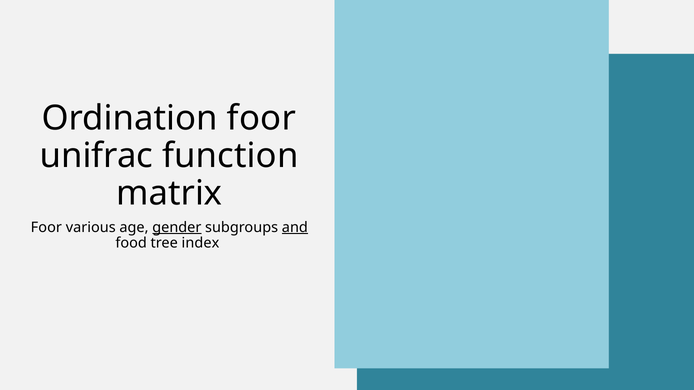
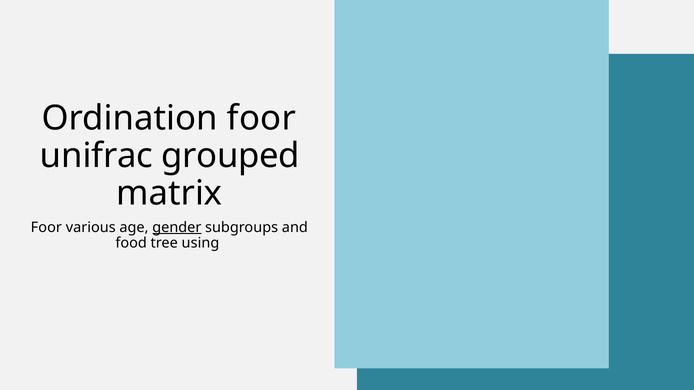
function: function -> grouped (231, 156)
and underline: present -> none (295, 227)
index: index -> using (200, 243)
